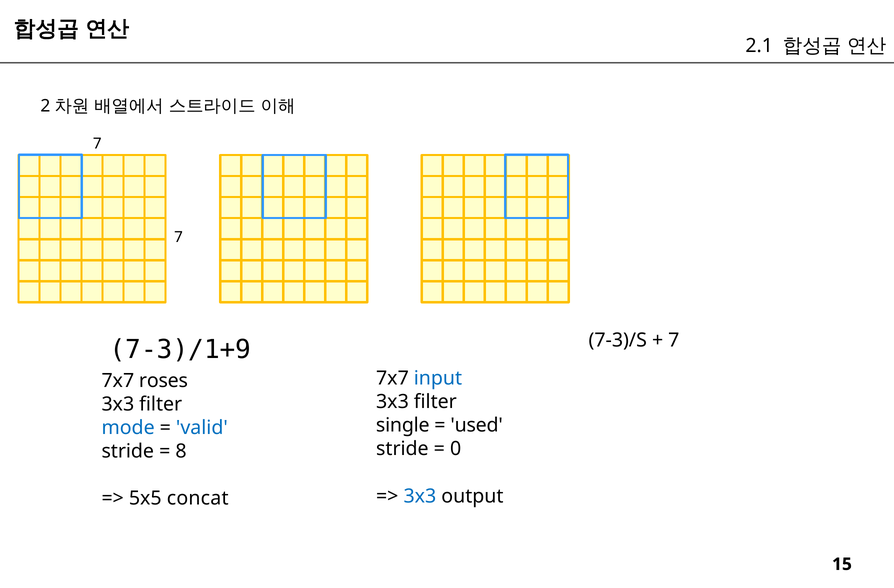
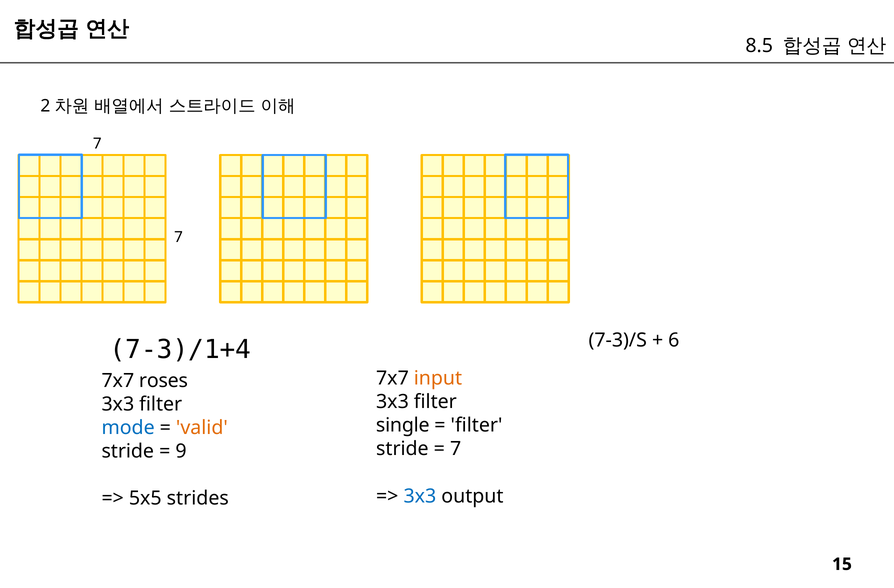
2.1: 2.1 -> 8.5 (759, 46)
7-3)/1+9: 7-3)/1+9 -> 7-3)/1+4 (180, 349)
7: 7 -> 6 (674, 340)
input colour: blue -> orange (438, 378)
used: used -> filter (477, 425)
valid colour: blue -> orange (202, 427)
0: 0 -> 7 (456, 448)
8: 8 -> 9 (181, 451)
concat: concat -> strides (198, 498)
